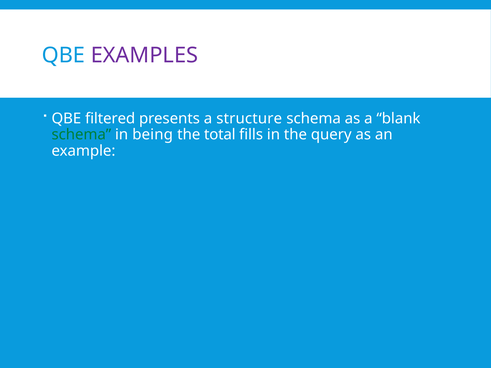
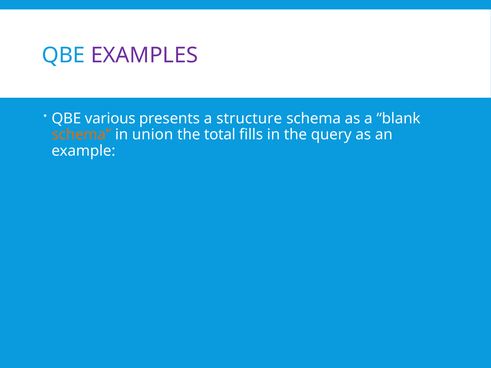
filtered: filtered -> various (110, 118)
schema colour: green -> orange (81, 135)
being: being -> union (153, 135)
